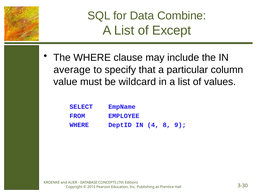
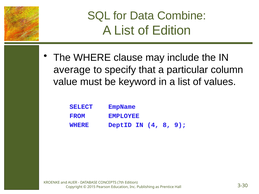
of Except: Except -> Edition (172, 30)
wildcard: wildcard -> keyword (137, 82)
